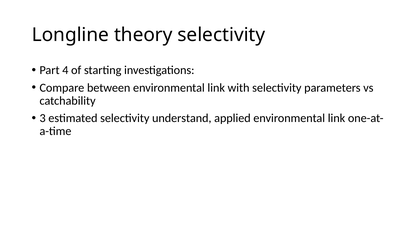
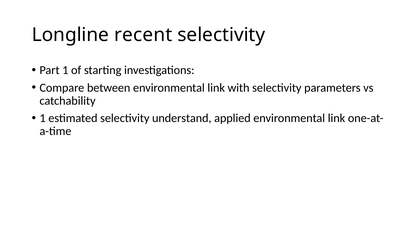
theory: theory -> recent (143, 35)
Part 4: 4 -> 1 (65, 70)
3: 3 -> 1 (43, 118)
